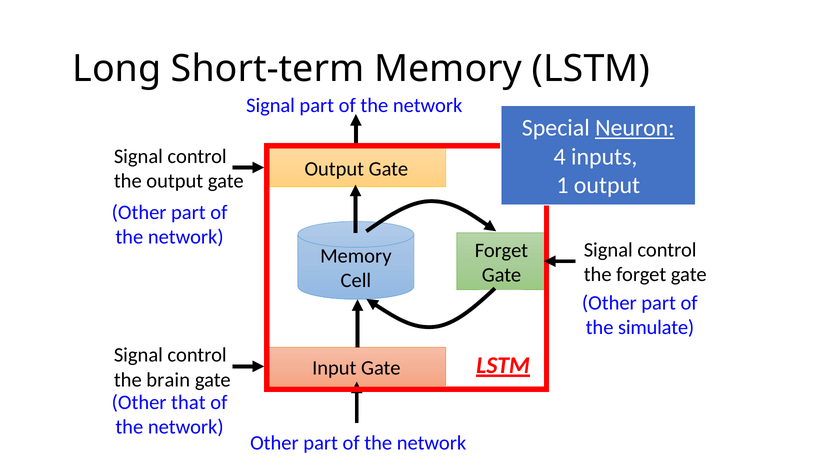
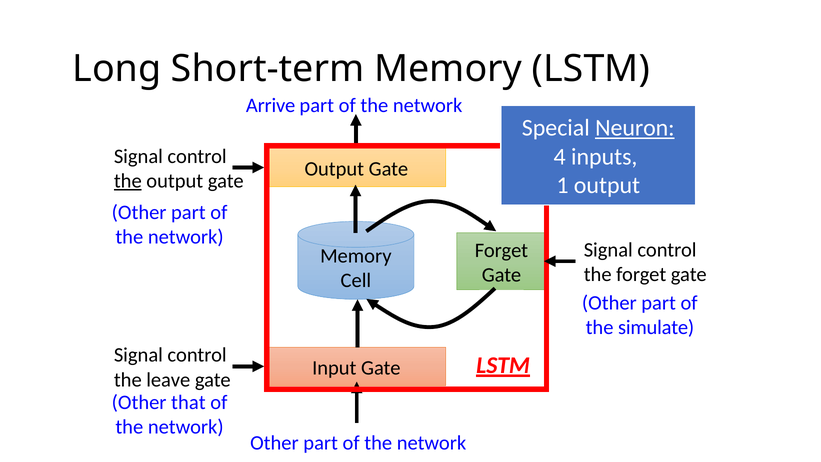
Signal: Signal -> Arrive (271, 105)
the underline: none -> present (128, 181)
brain: brain -> leave (168, 380)
